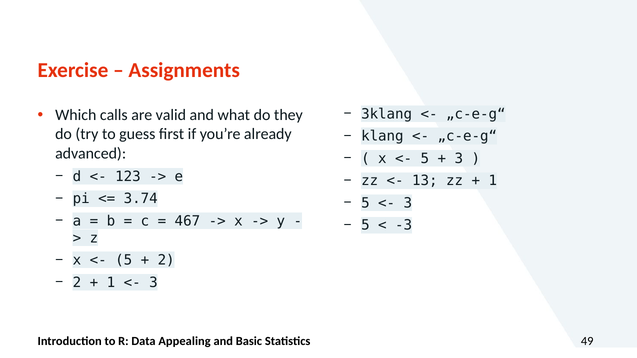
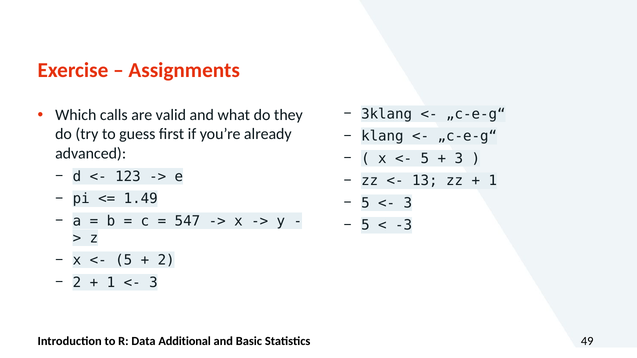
3.74: 3.74 -> 1.49 (141, 199)
467: 467 -> 547 (187, 221)
Appealing: Appealing -> Additional (185, 342)
